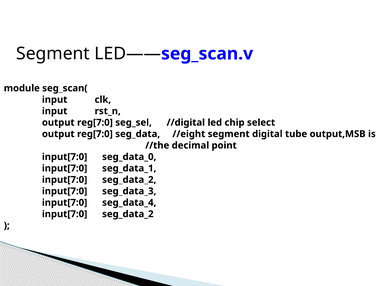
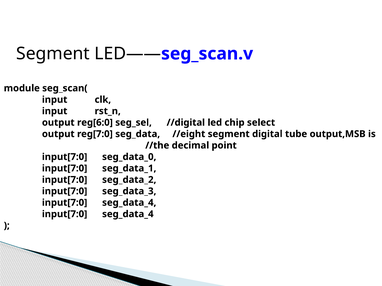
reg[7:0: reg[7:0 -> reg[6:0 (95, 123)
seg_data_2: seg_data_2 -> seg_data_4 (128, 214)
